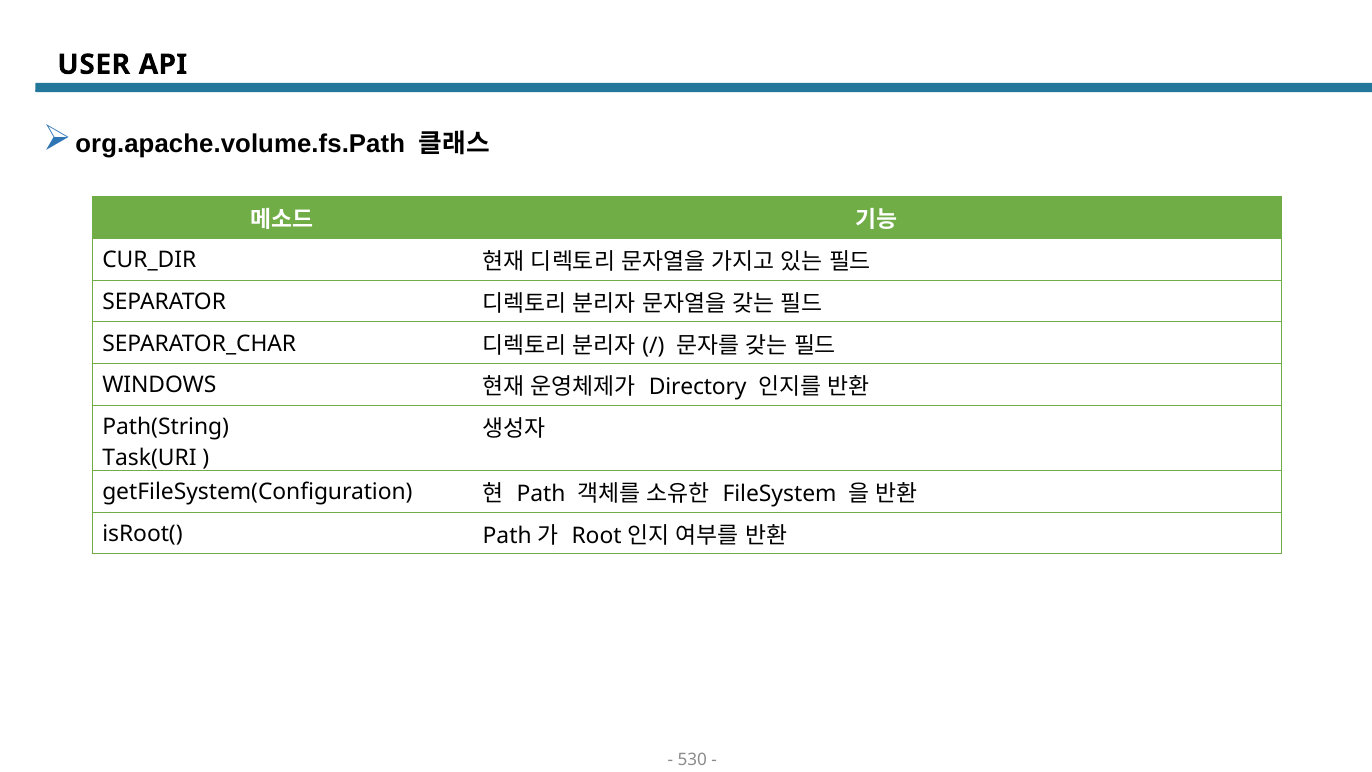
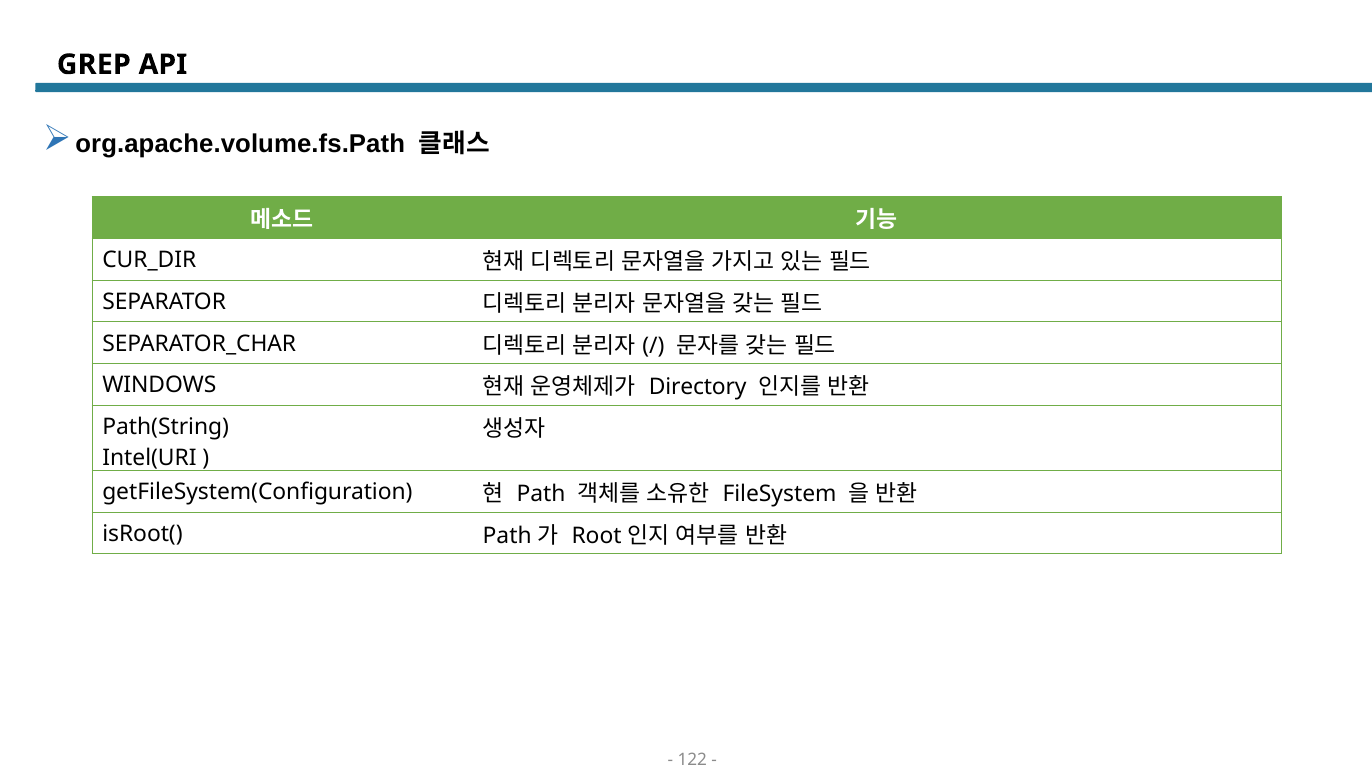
USER: USER -> GREP (94, 64)
Task(URI: Task(URI -> Intel(URI (149, 458)
530: 530 -> 122 (692, 760)
